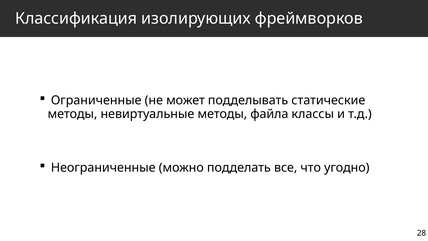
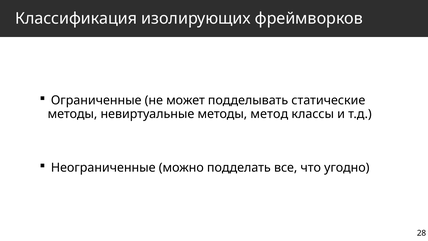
файла: файла -> метод (269, 114)
